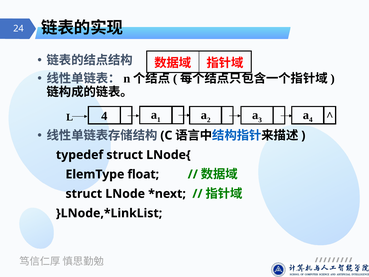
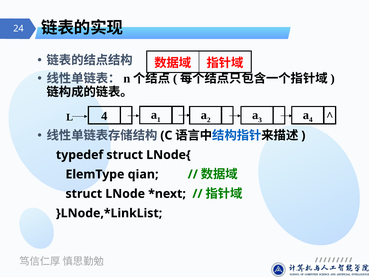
float: float -> qian (143, 174)
